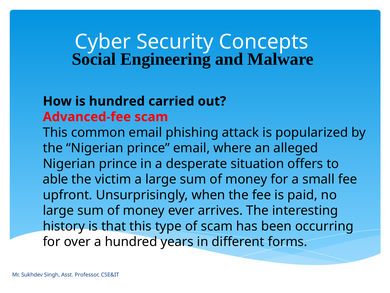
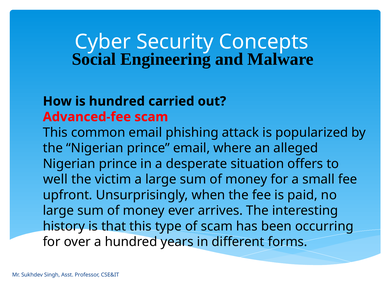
able: able -> well (55, 179)
